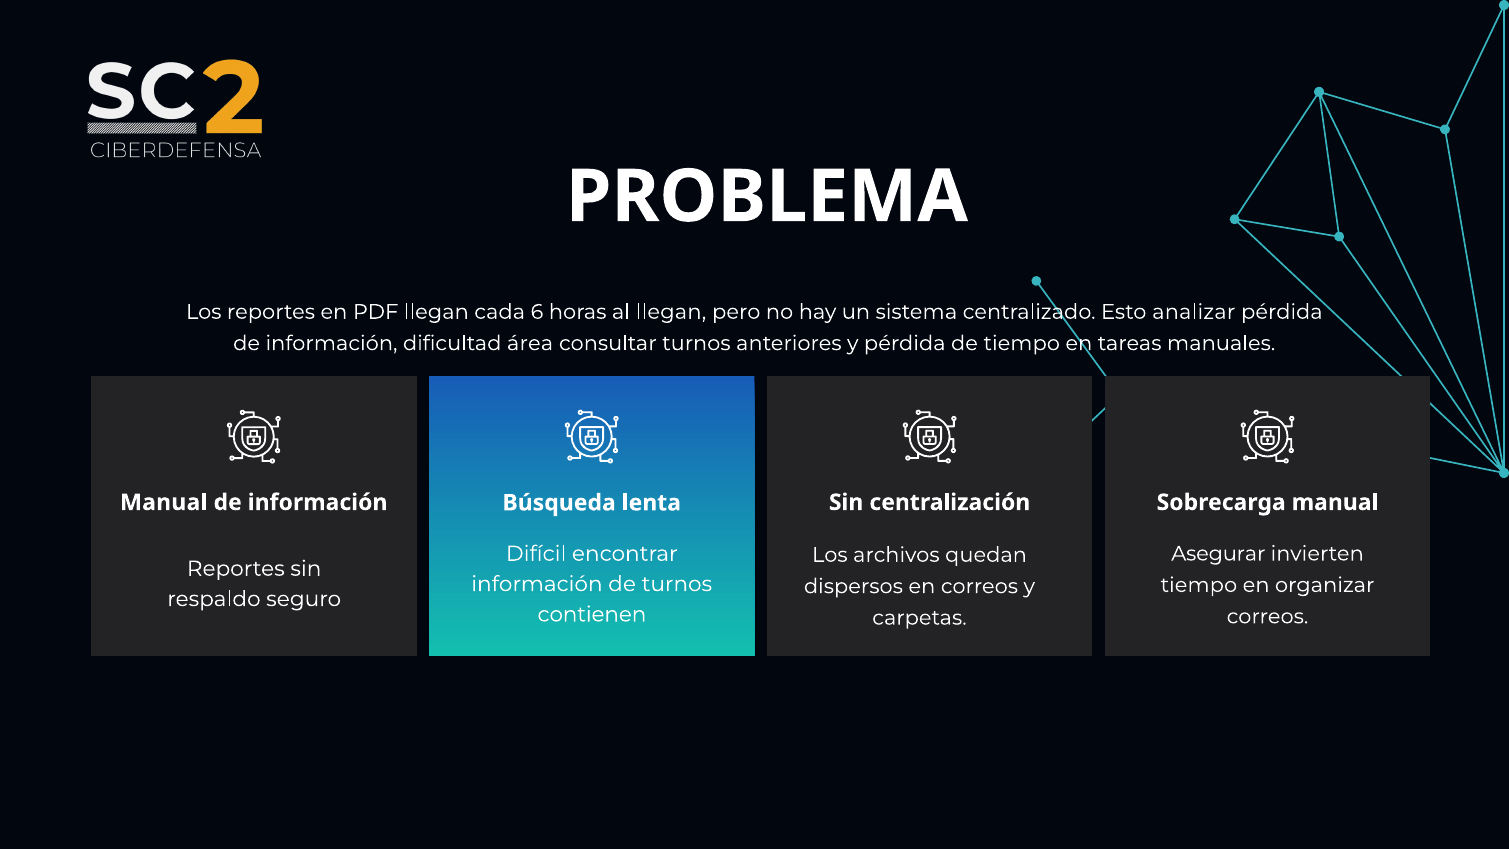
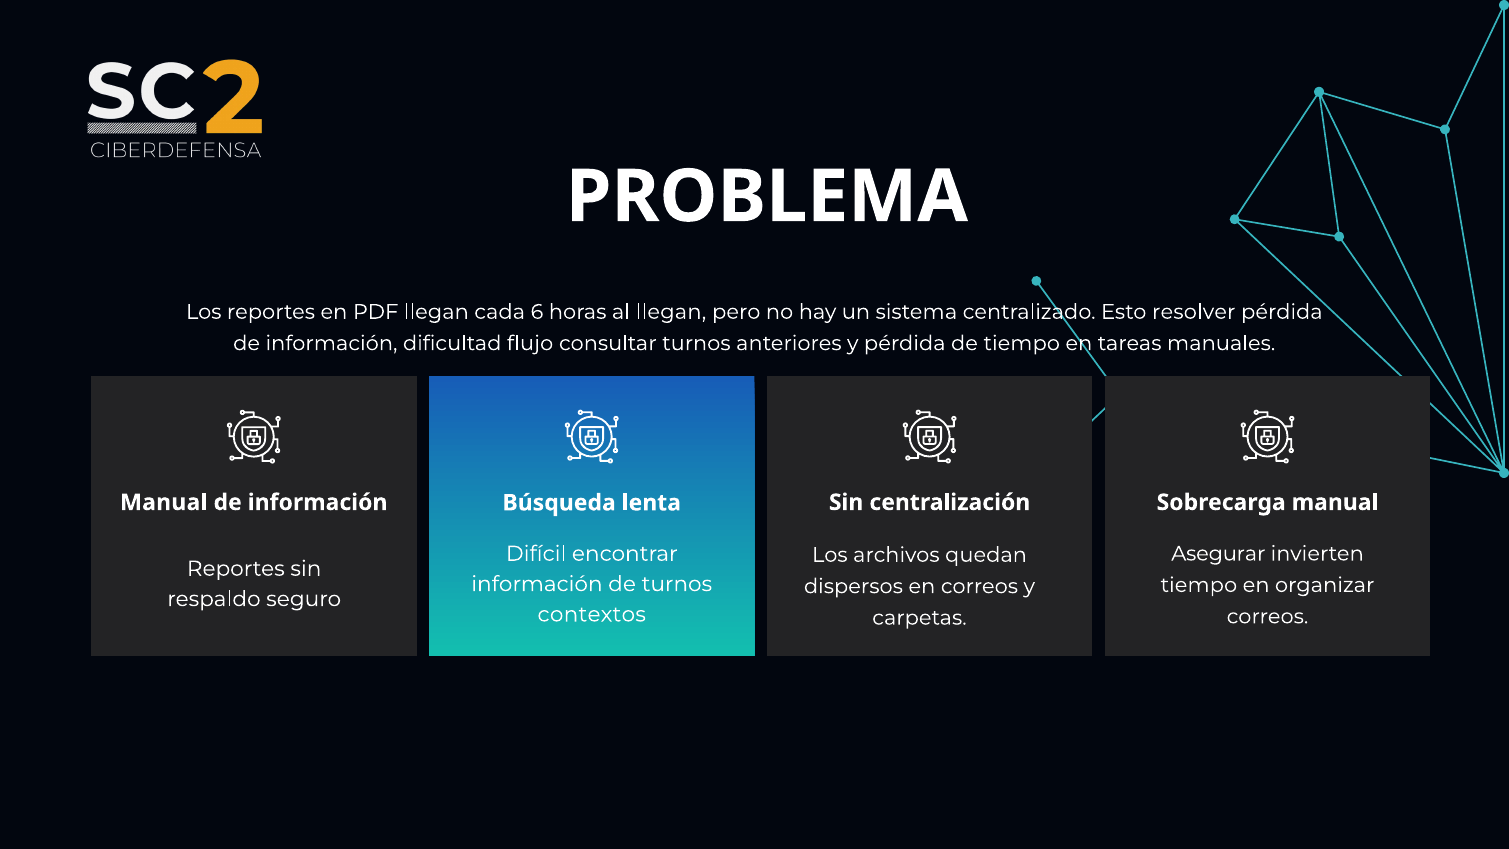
analizar: analizar -> resolver (1194, 312)
área: área -> flujo (530, 343)
contienen: contienen -> contextos (592, 614)
